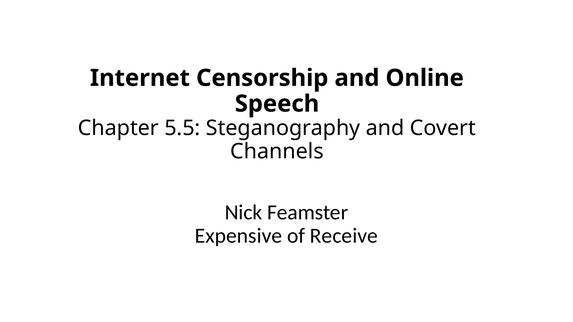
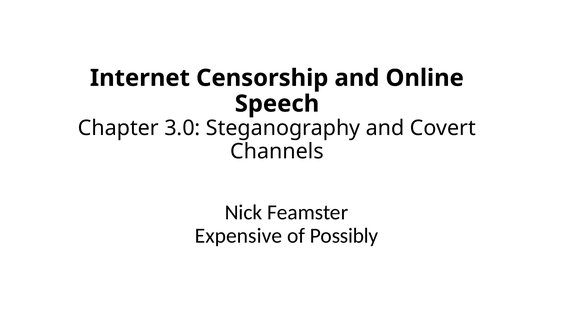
5.5: 5.5 -> 3.0 (182, 128)
Receive: Receive -> Possibly (344, 236)
